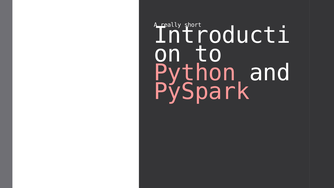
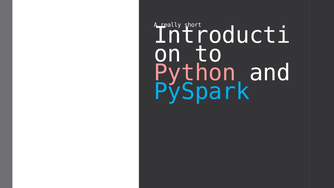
PySpark colour: pink -> light blue (202, 91)
